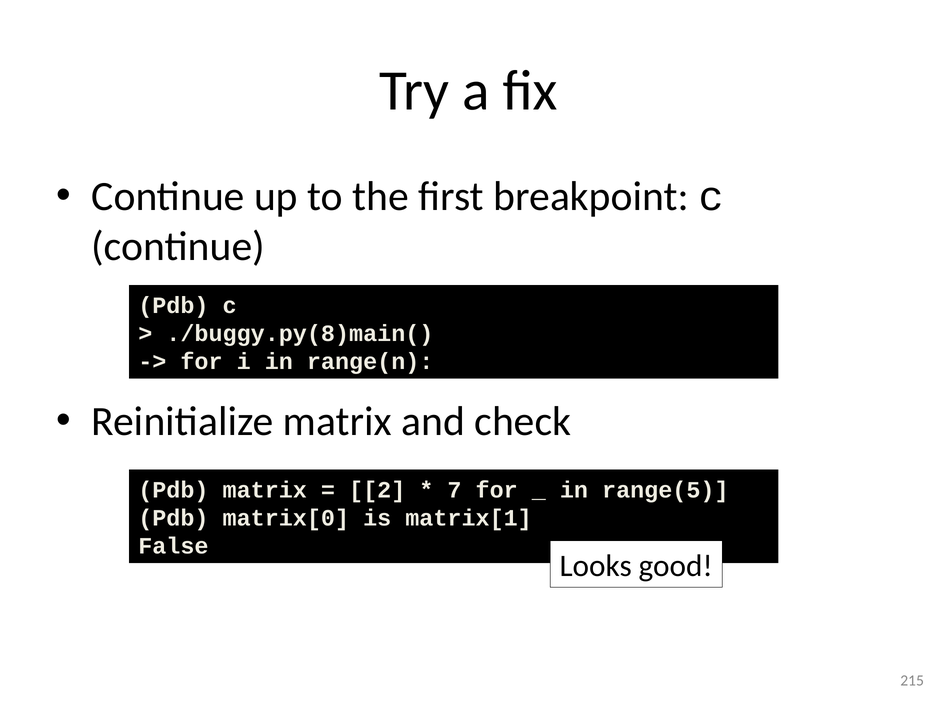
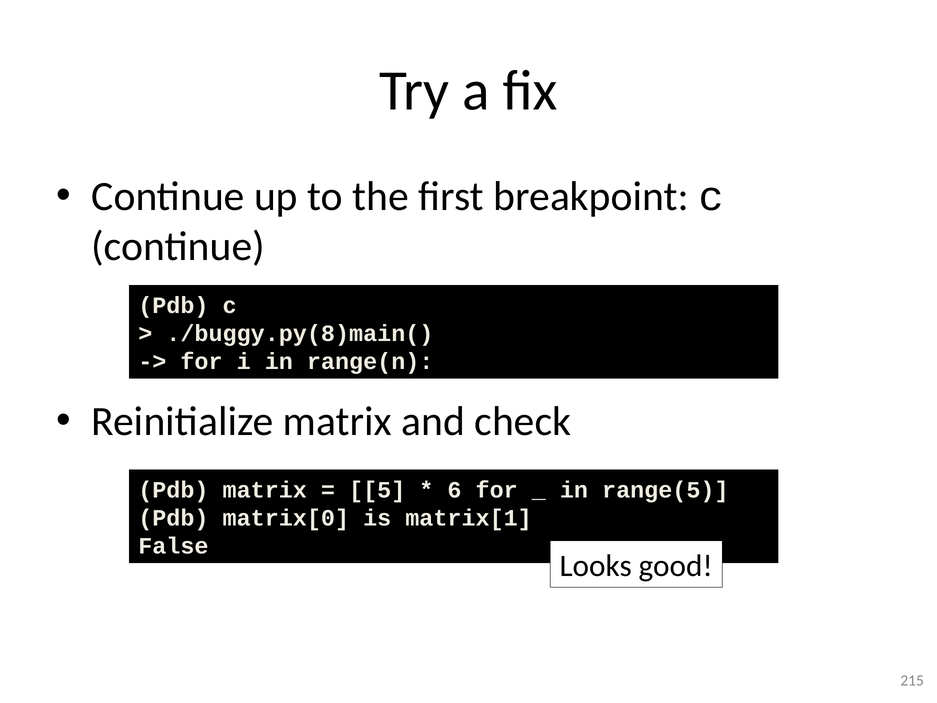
2: 2 -> 5 (377, 490)
7: 7 -> 6 (455, 490)
